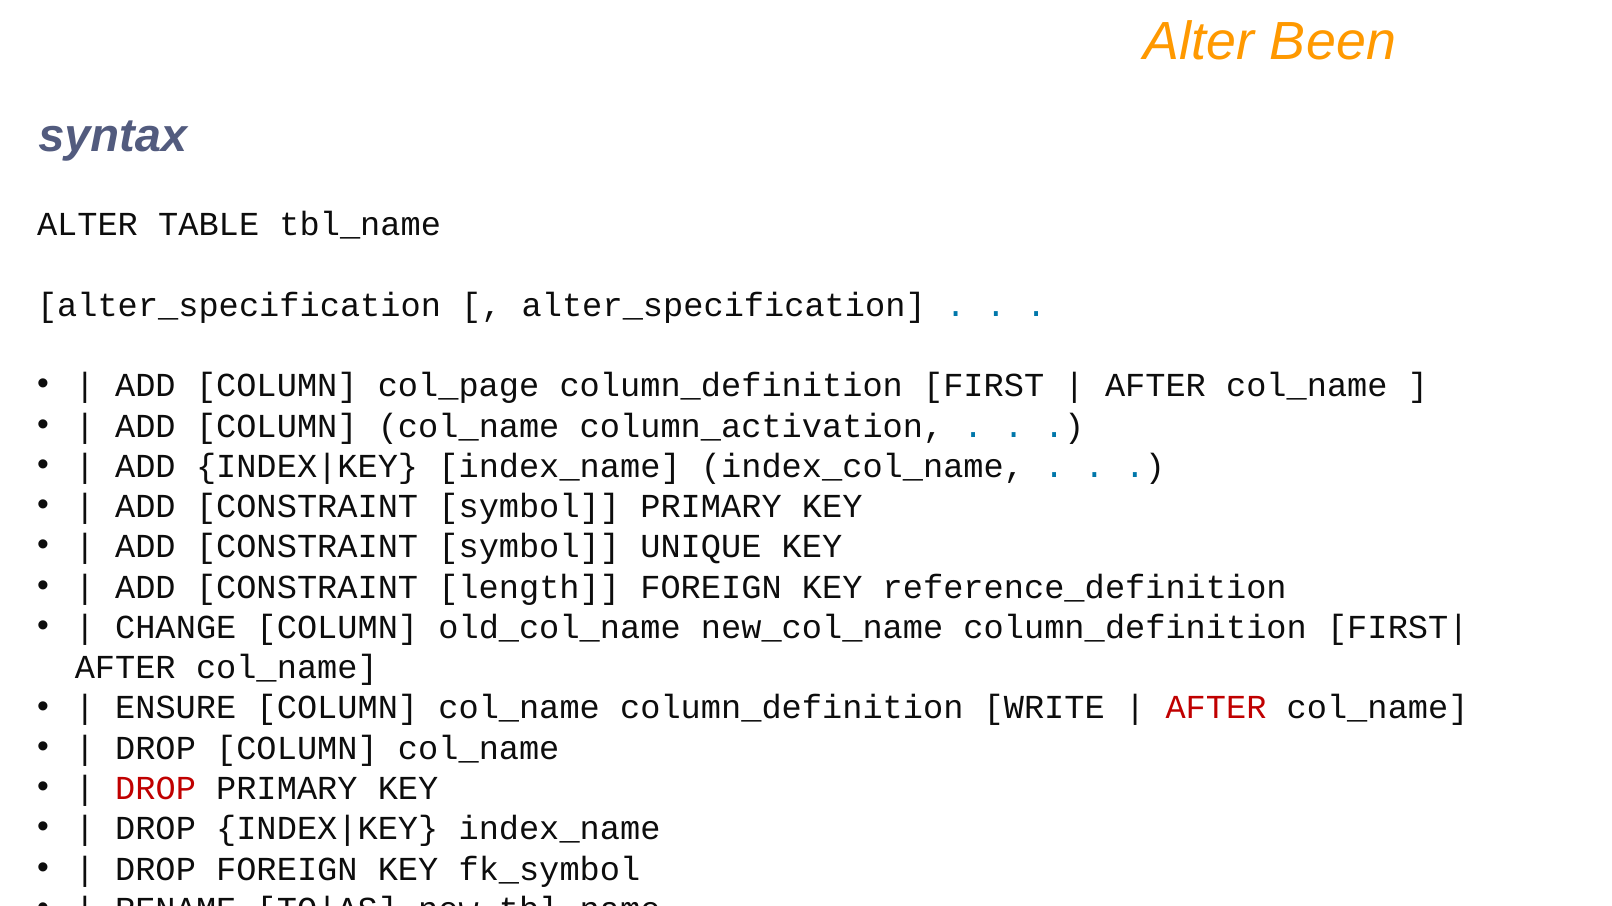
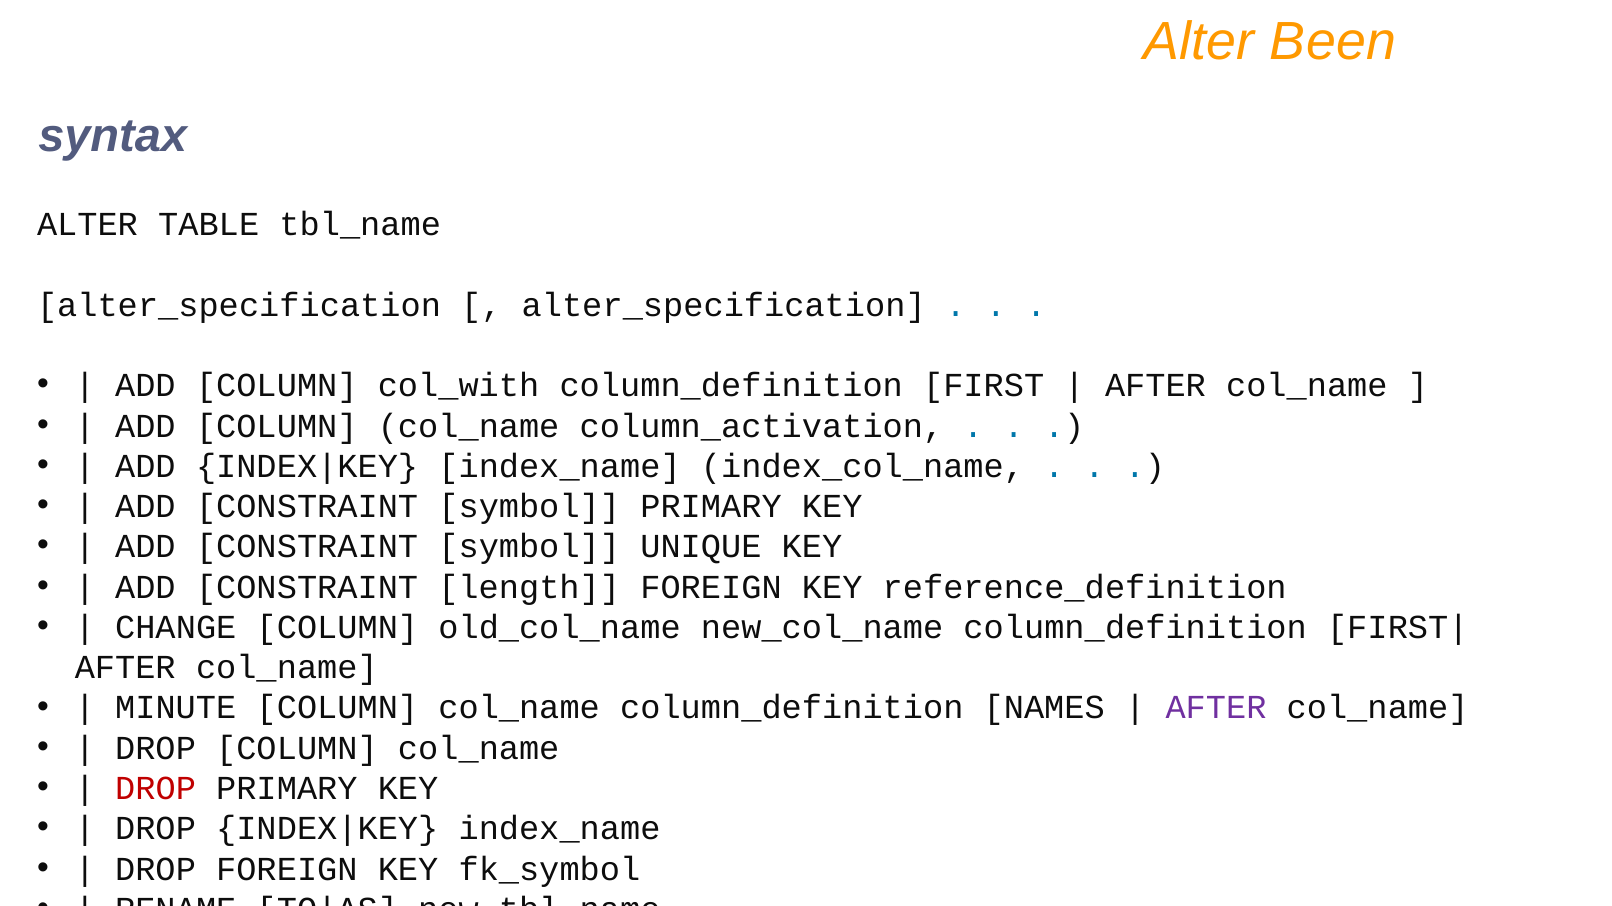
col_page: col_page -> col_with (459, 386)
ENSURE: ENSURE -> MINUTE (176, 708)
WRITE: WRITE -> NAMES (1044, 708)
AFTER colour: red -> purple (1216, 708)
